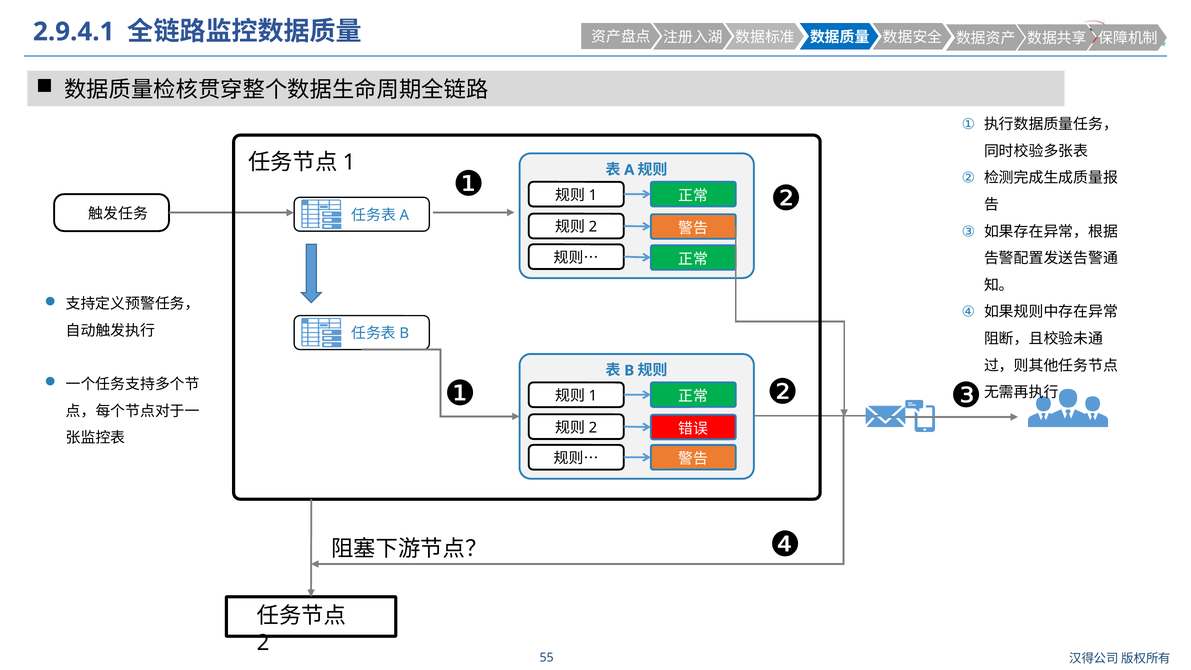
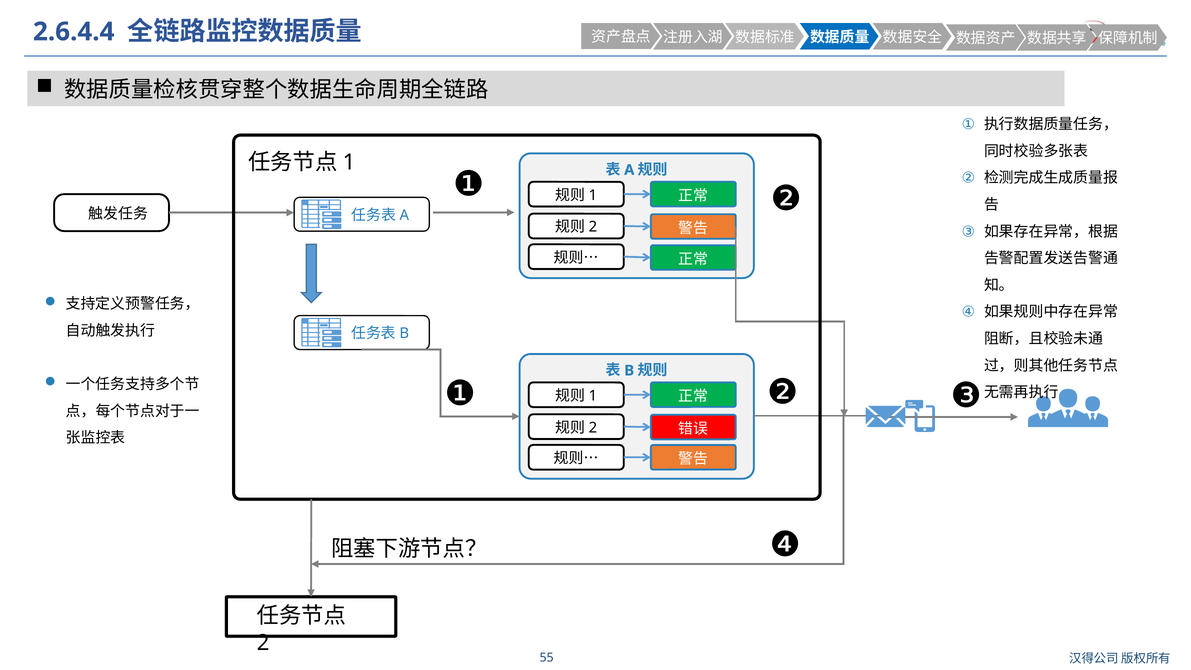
2.9.4.1: 2.9.4.1 -> 2.6.4.4 (74, 32)
